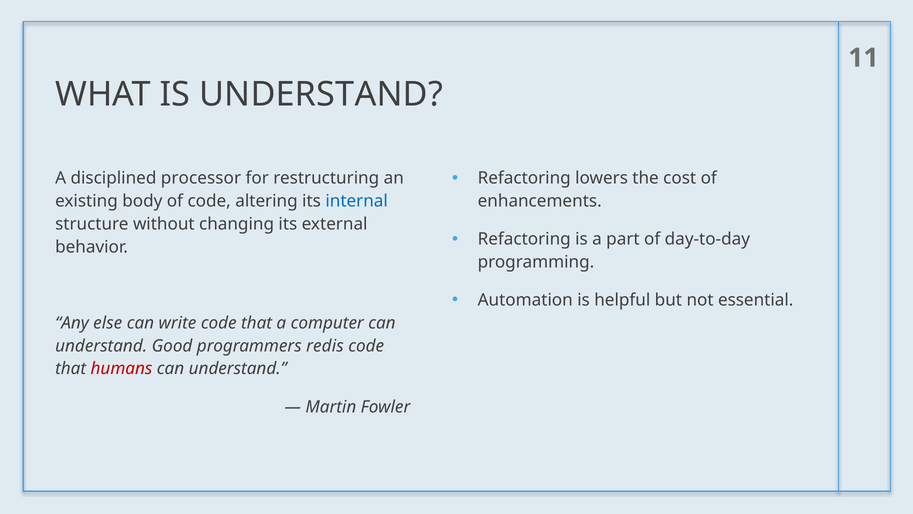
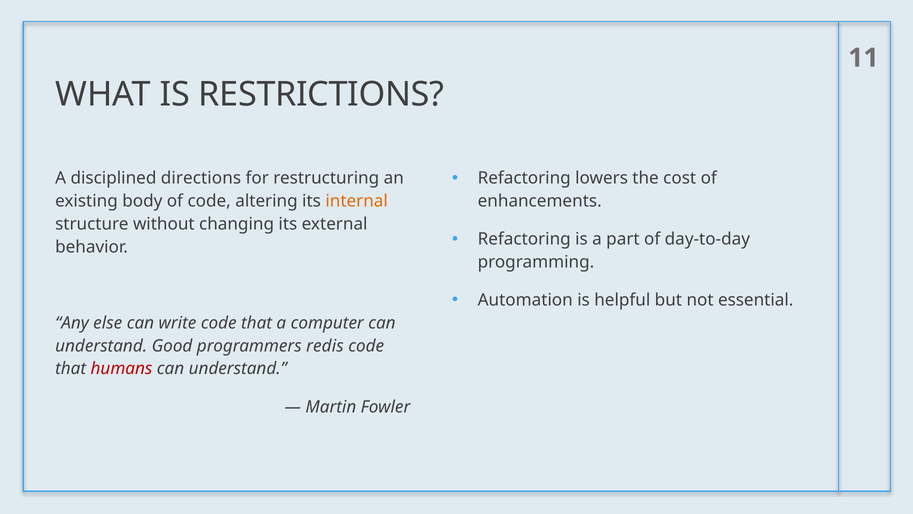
IS UNDERSTAND: UNDERSTAND -> RESTRICTIONS (321, 94)
processor: processor -> directions (201, 178)
internal colour: blue -> orange (357, 201)
